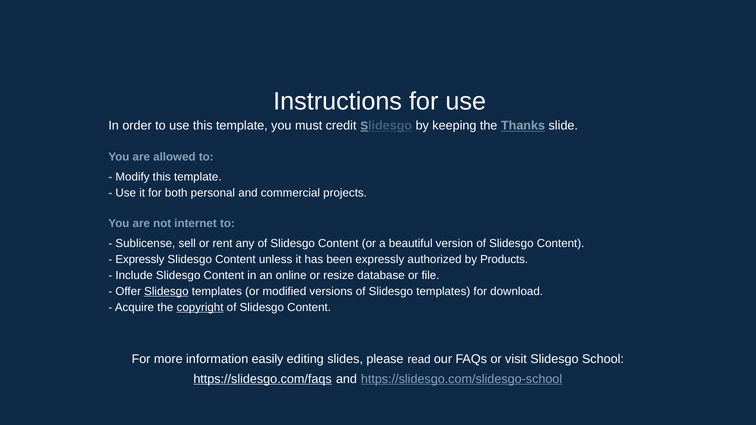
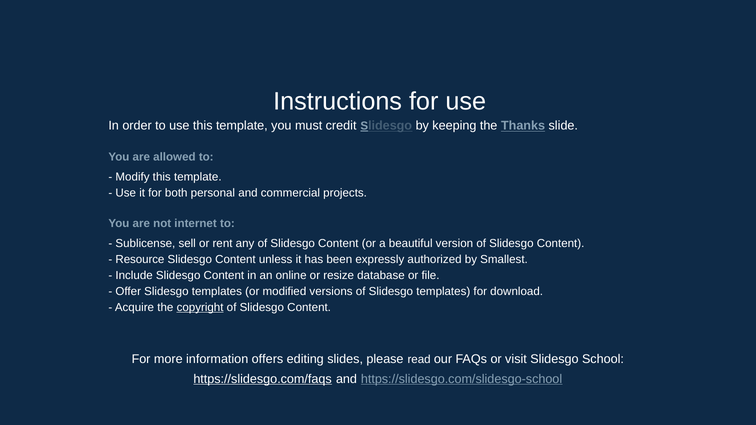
Expressly: Expressly -> Resource (140, 260)
Products: Products -> Smallest (504, 260)
Slidesgo underline: present -> none (166, 291)
easily: easily -> offers (267, 359)
